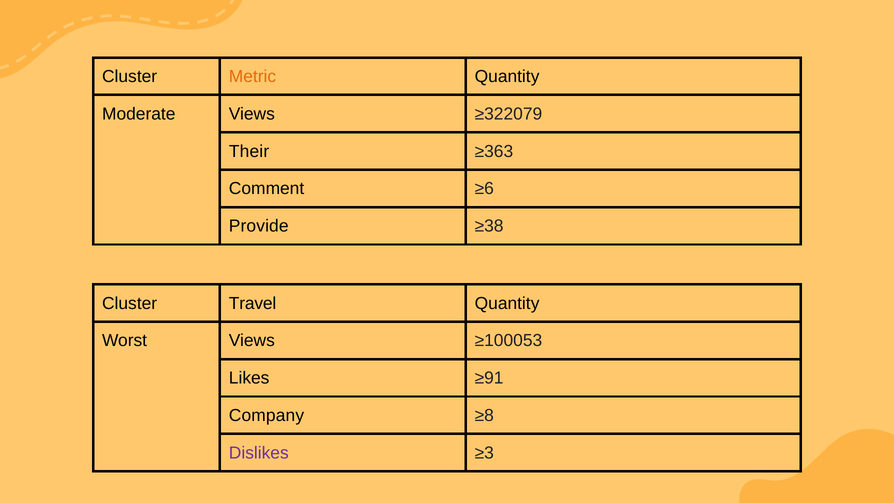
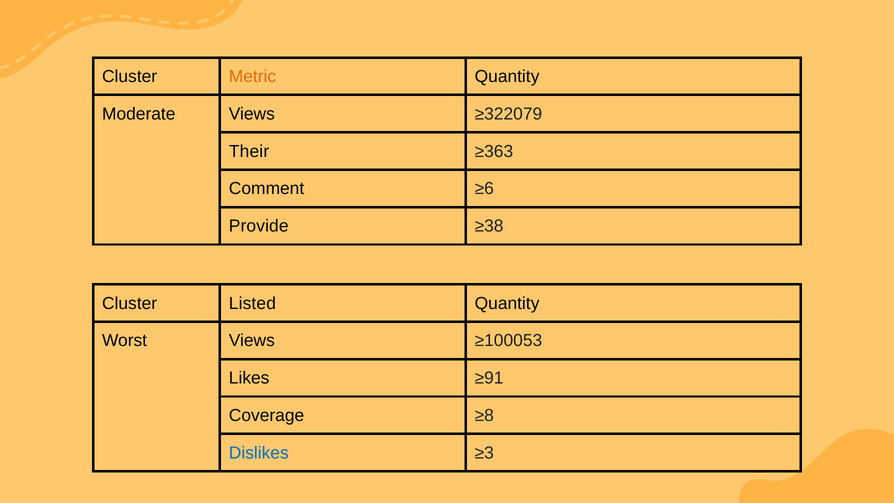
Travel: Travel -> Listed (252, 303)
Company: Company -> Coverage (267, 415)
Dislikes colour: purple -> blue (259, 453)
